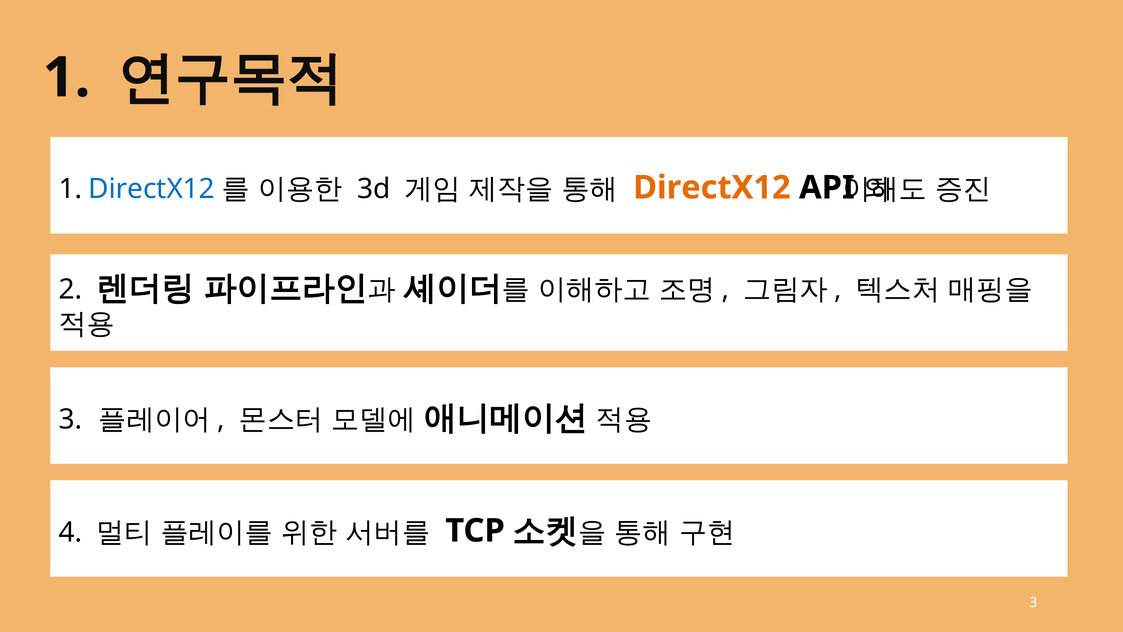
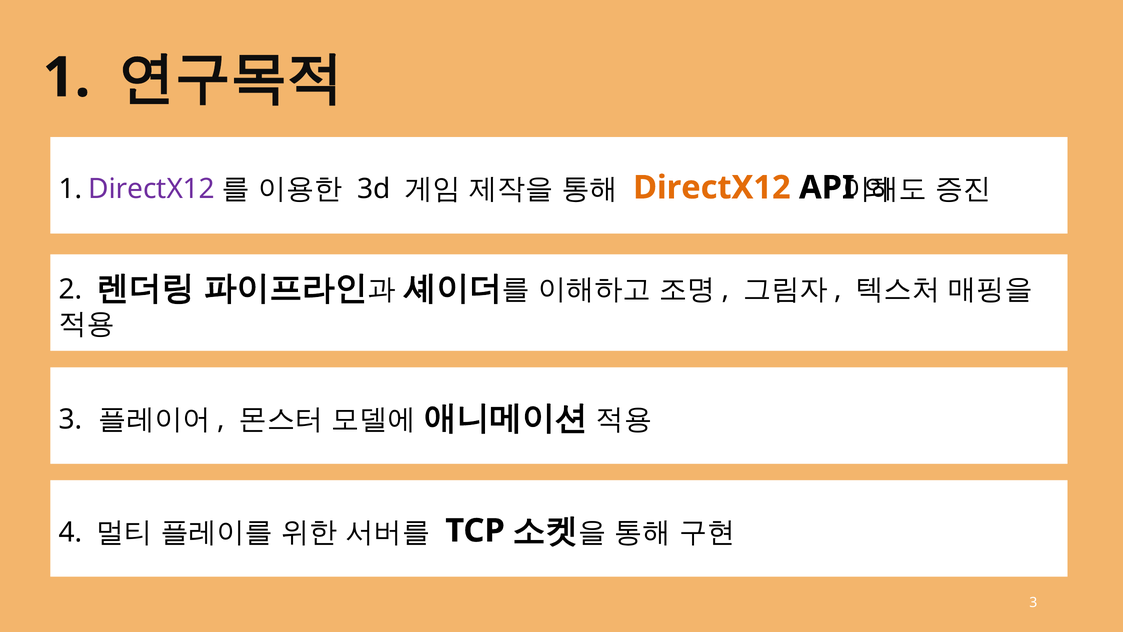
DirectX12 colour: blue -> purple (152, 189)
